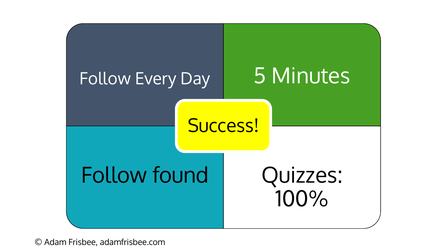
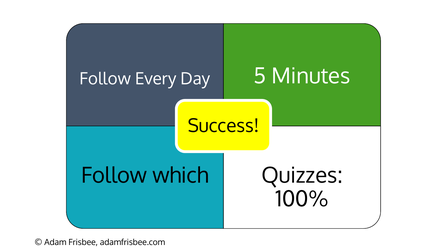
found: found -> which (181, 175)
